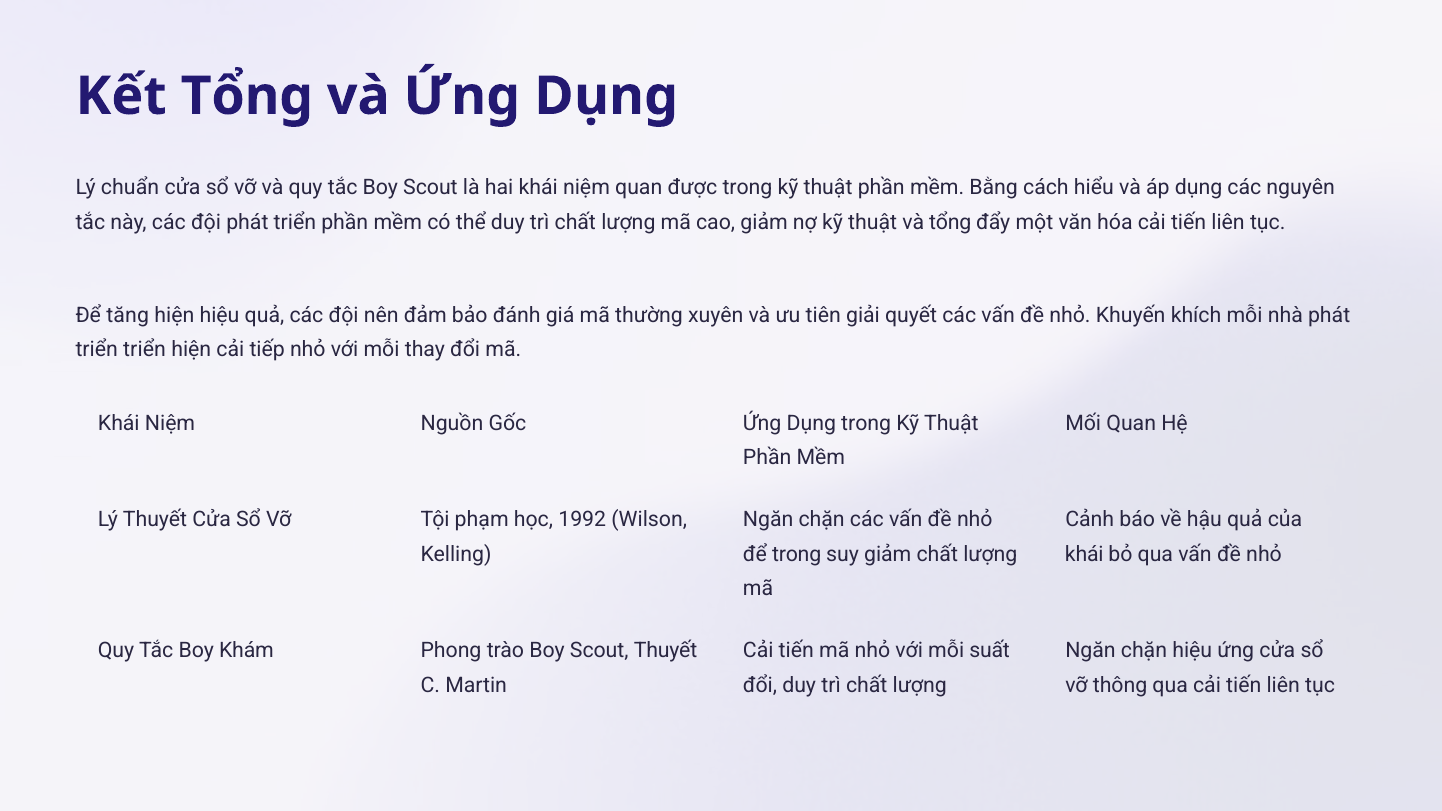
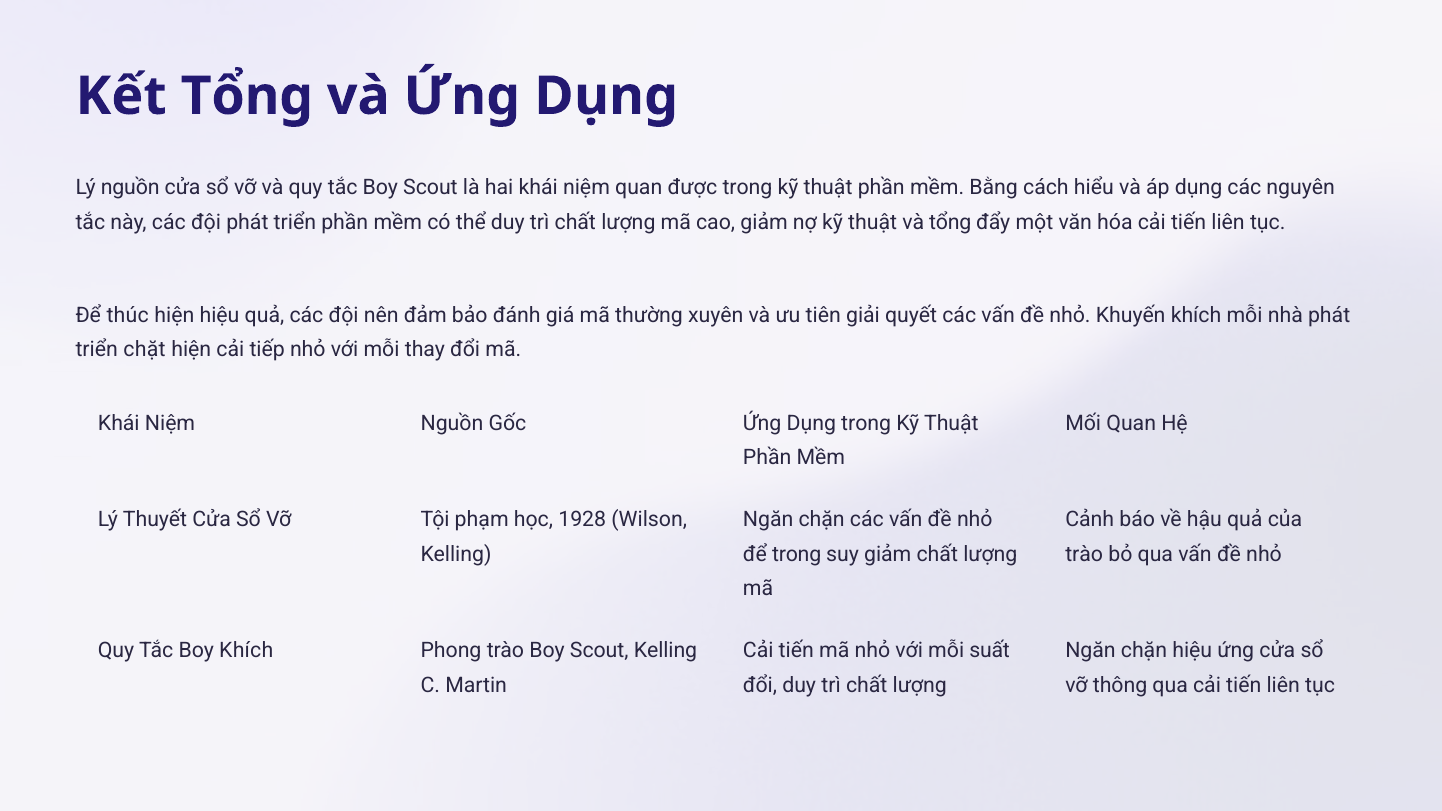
Lý chuẩn: chuẩn -> nguồn (130, 188)
tăng: tăng -> thúc (128, 316)
triển triển: triển -> chặt (144, 350)
1992: 1992 -> 1928 (582, 520)
khái: khái -> trào (1084, 554)
Boy Khám: Khám -> Khích (246, 651)
Scout Thuyết: Thuyết -> Kelling (666, 651)
